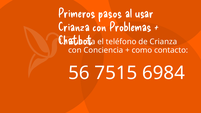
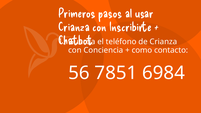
Problemas: Problemas -> Inscribirte (130, 27)
7515: 7515 -> 7851 (116, 73)
